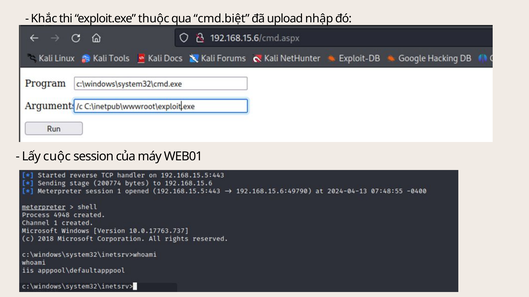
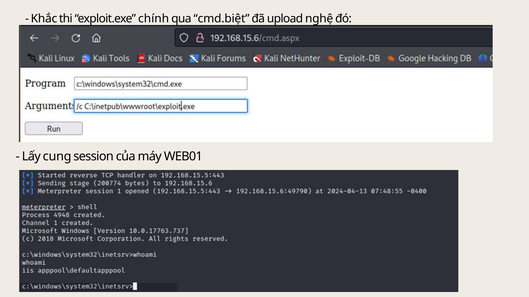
thuộc: thuộc -> chính (154, 18)
nhập: nhập -> nghệ (319, 18)
cuộc: cuộc -> cung (57, 157)
